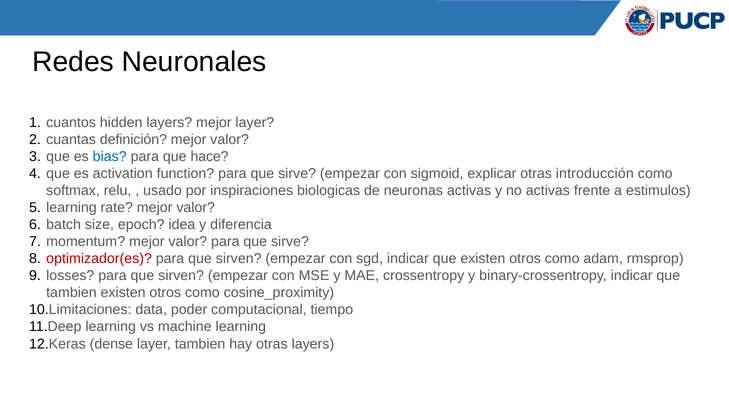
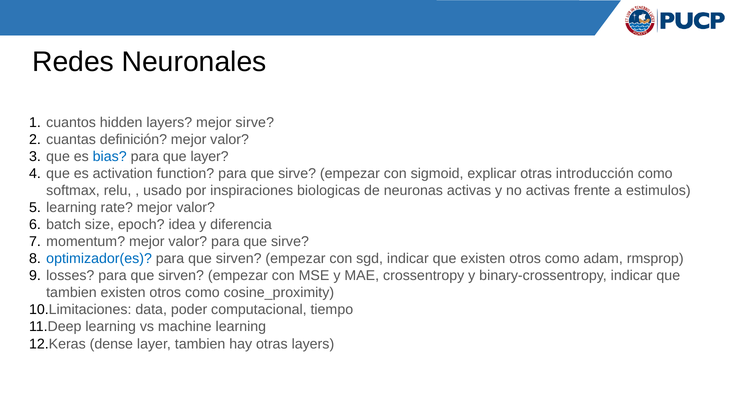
mejor layer: layer -> sirve (255, 123)
que hace: hace -> layer (210, 157)
optimizador(es colour: red -> blue (99, 259)
